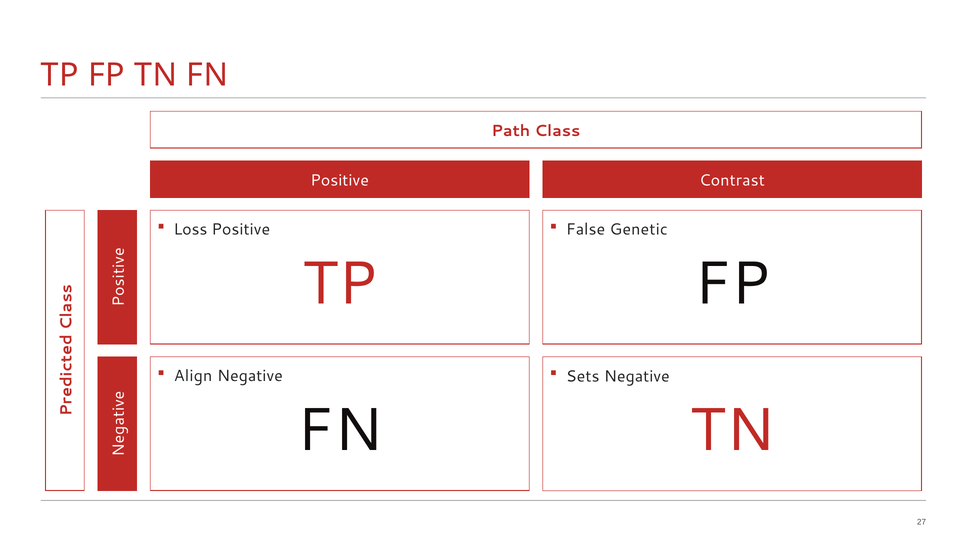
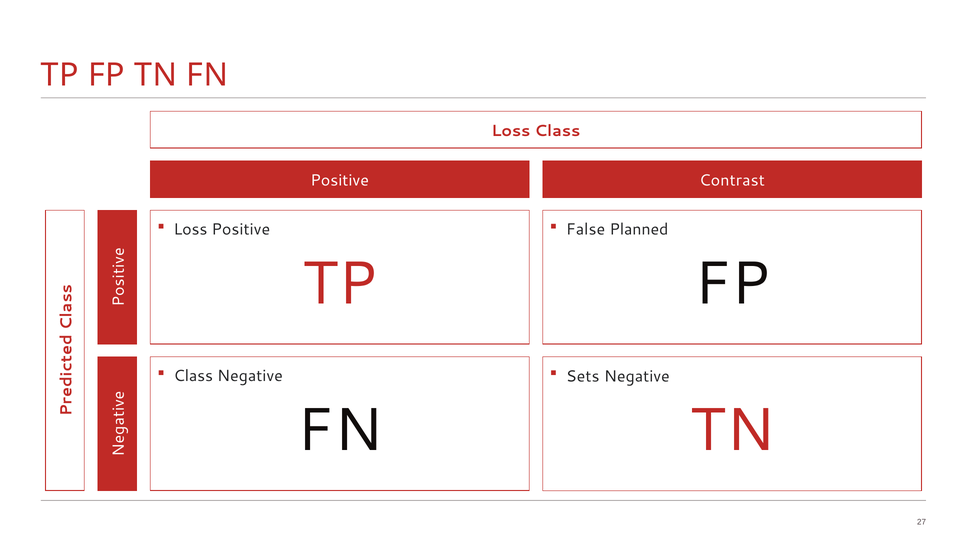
Path: Path -> Loss (511, 131)
Genetic: Genetic -> Planned (639, 230)
Align: Align -> Class (193, 376)
